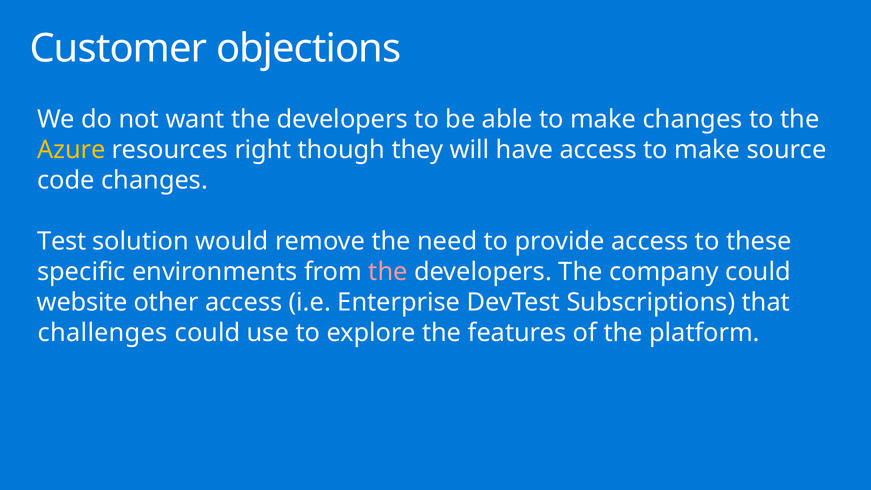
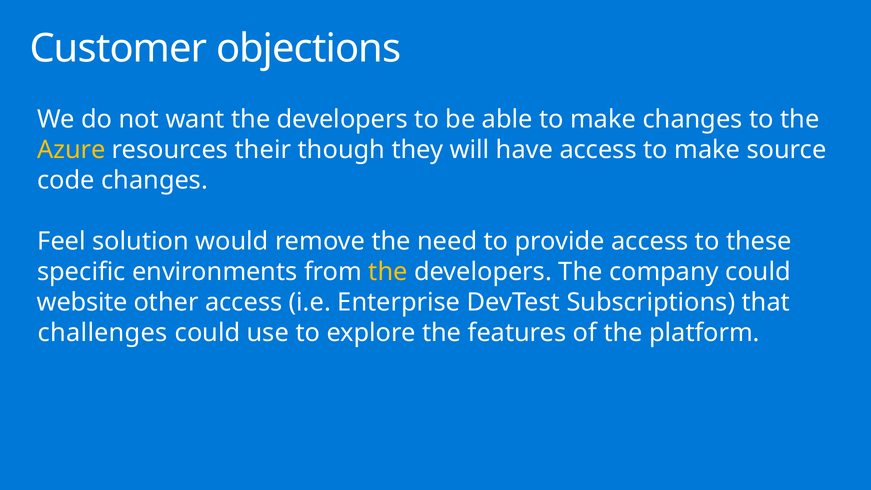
right: right -> their (263, 150)
Test: Test -> Feel (62, 241)
the colour: pink -> yellow (388, 272)
